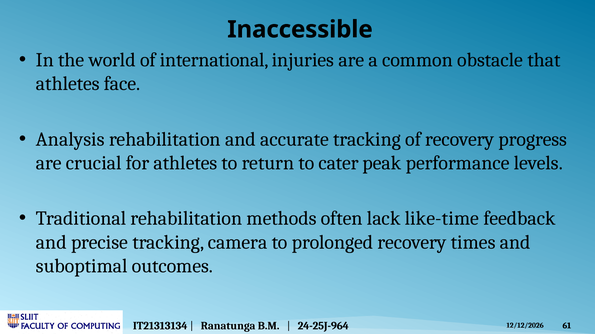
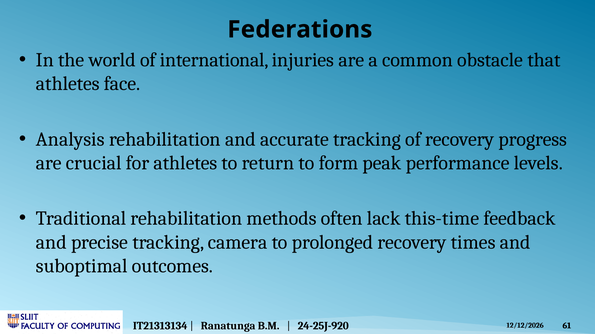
Inaccessible: Inaccessible -> Federations (300, 30)
cater: cater -> form (338, 163)
like-time: like-time -> this-time (442, 219)
24-25J-964: 24-25J-964 -> 24-25J-920 (323, 327)
